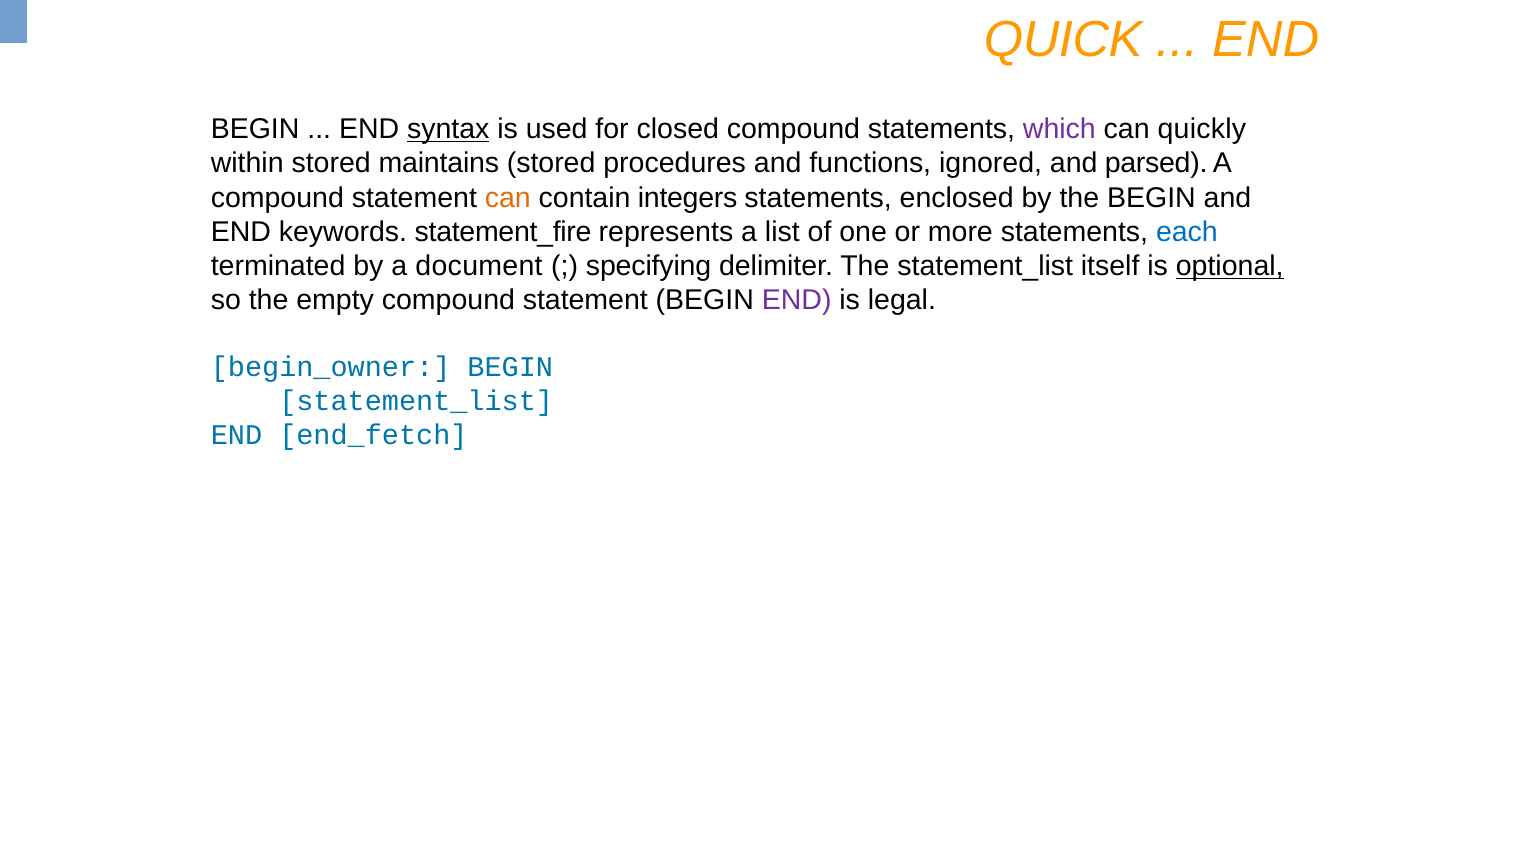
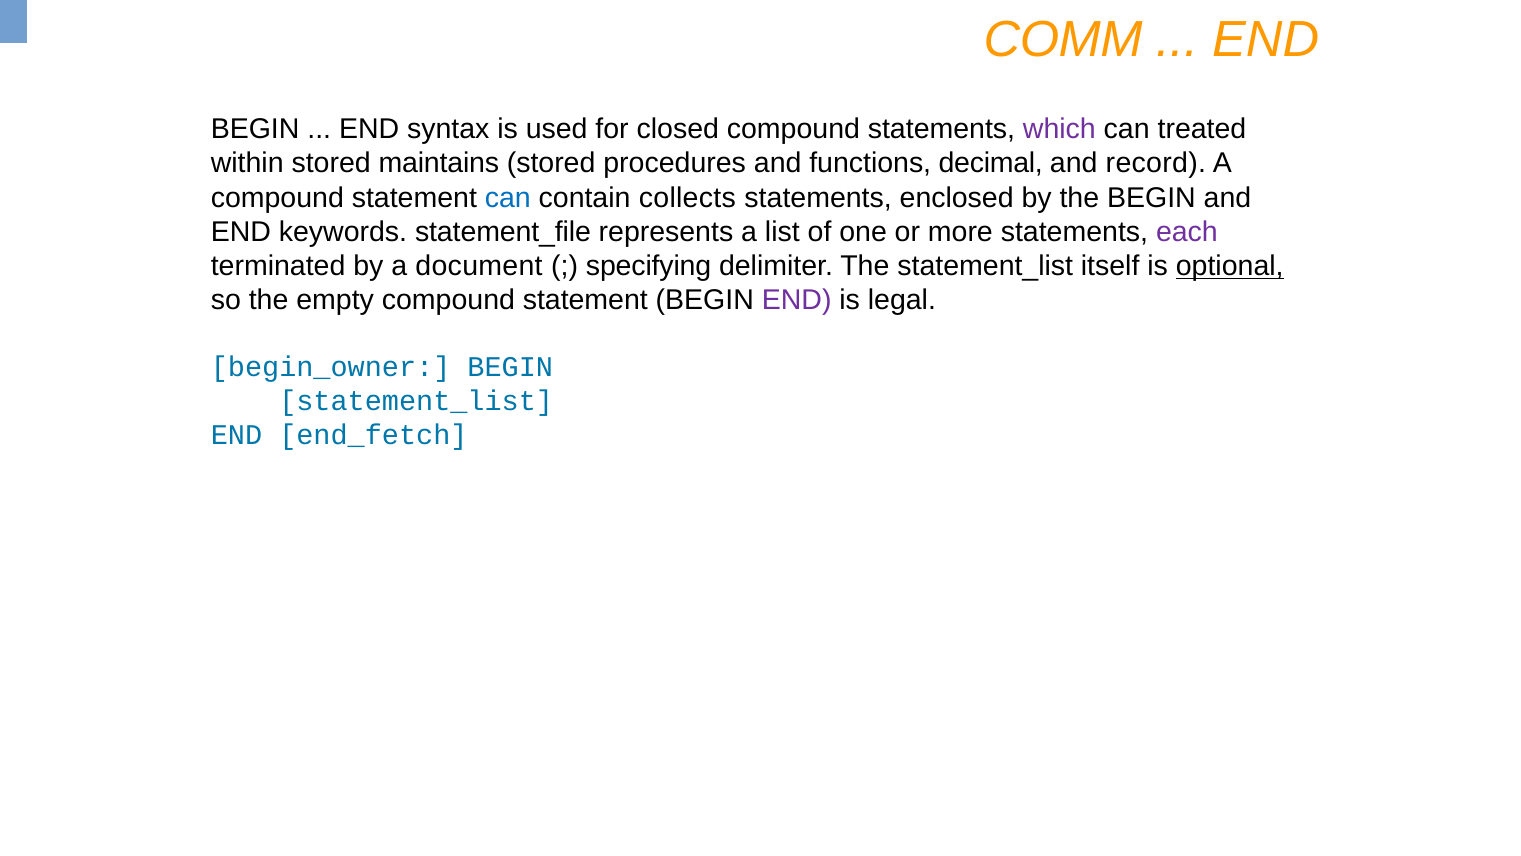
QUICK: QUICK -> COMM (1063, 40)
syntax underline: present -> none (448, 129)
quickly: quickly -> treated (1202, 129)
ignored: ignored -> decimal (991, 163)
parsed: parsed -> record (1156, 163)
can colour: orange -> blue (508, 198)
integers: integers -> collects (687, 198)
statement_fire: statement_fire -> statement_file (503, 232)
each colour: blue -> purple (1187, 232)
